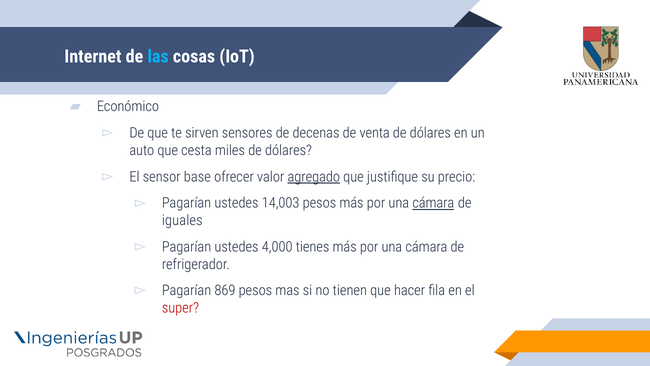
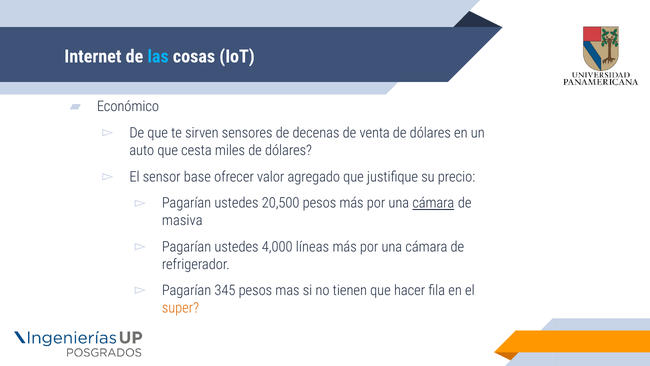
agregado underline: present -> none (314, 177)
14,003: 14,003 -> 20,500 (281, 203)
iguales: iguales -> masiva (182, 220)
tienes: tienes -> líneas (312, 247)
869: 869 -> 345 (225, 290)
super colour: red -> orange (180, 308)
